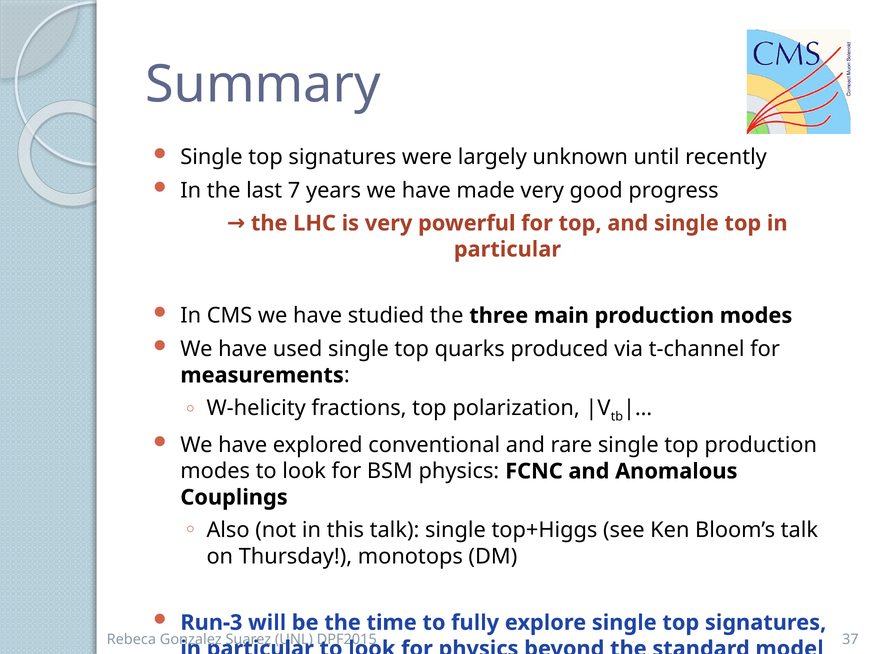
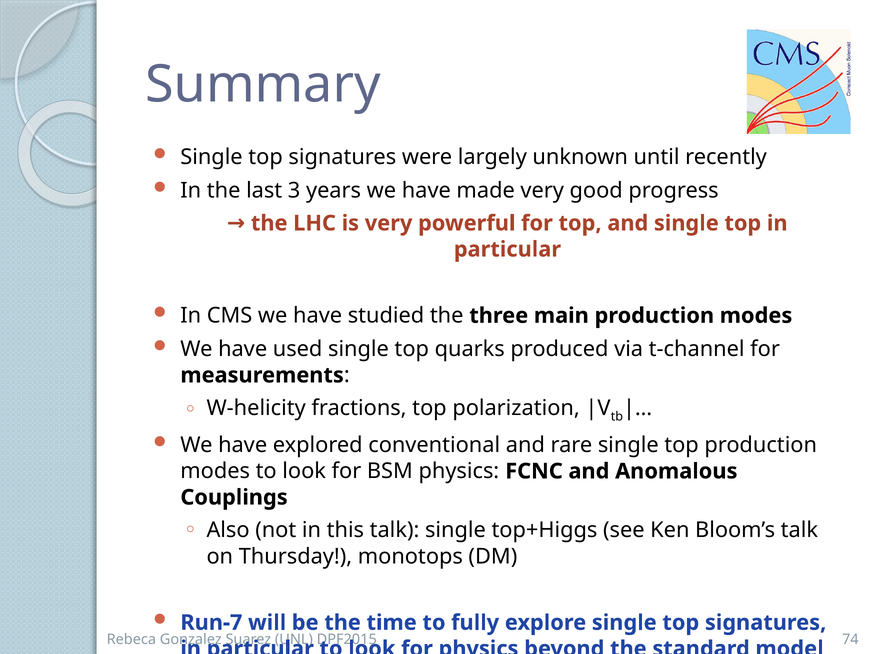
7: 7 -> 3 (294, 190)
Run-3: Run-3 -> Run-7 (211, 623)
37: 37 -> 74 (850, 639)
